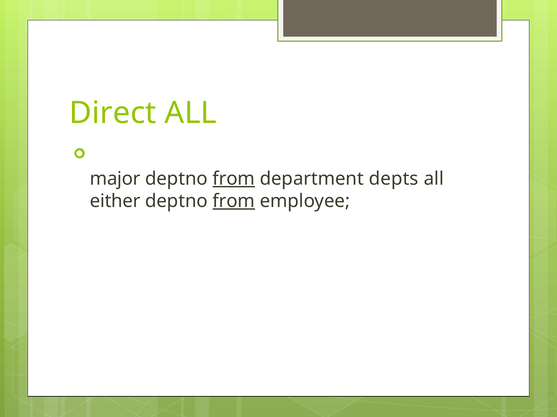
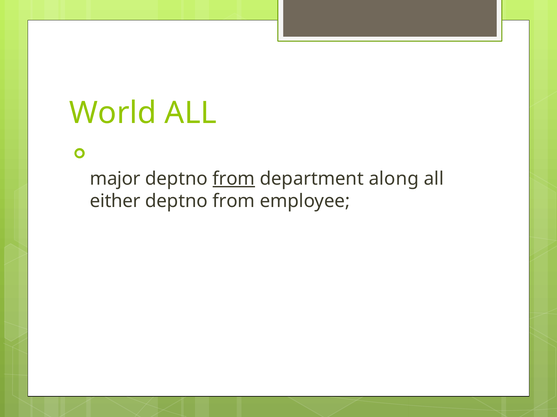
Direct: Direct -> World (113, 113)
depts: depts -> along (394, 179)
from underline: present -> none (234, 201)
